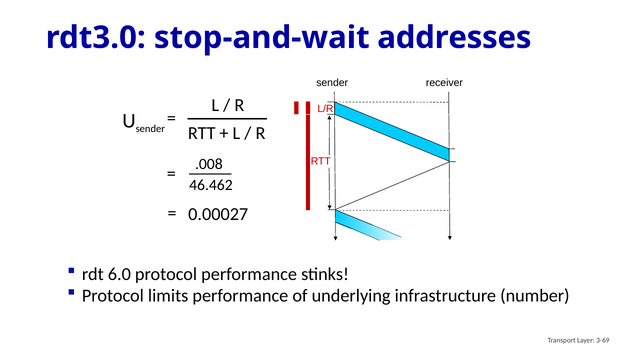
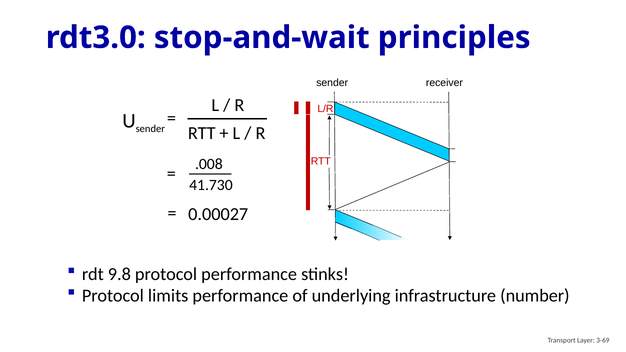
addresses: addresses -> principles (454, 38)
46.462: 46.462 -> 41.730 (211, 185)
6.0: 6.0 -> 9.8 (119, 274)
